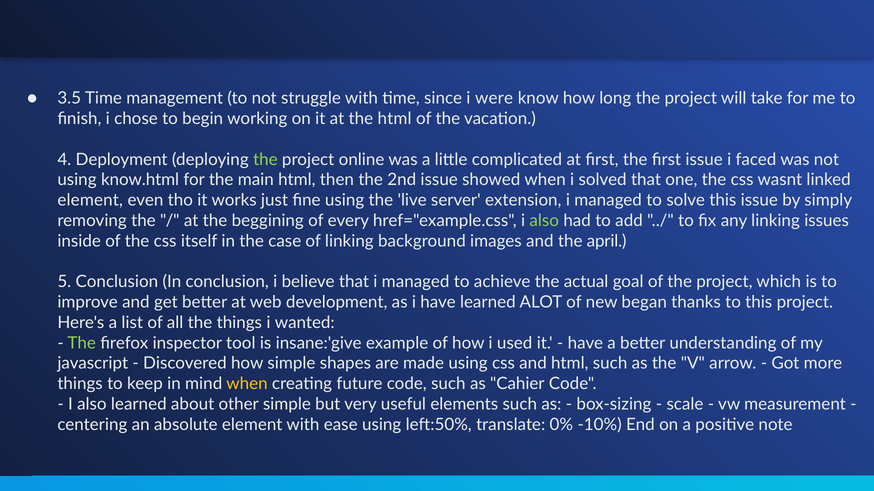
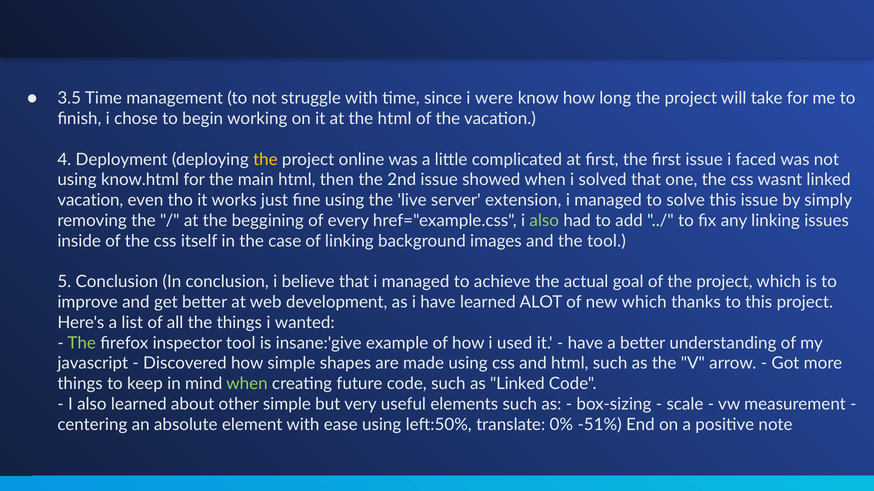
the colour: light green -> yellow (265, 160)
element: element -> vacation (90, 201)
the april: april -> tool (606, 241)
new began: began -> which (644, 303)
when colour: yellow -> light green (247, 384)
as Cahier: Cahier -> Linked (517, 384)
-10%: -10% -> -51% (600, 425)
